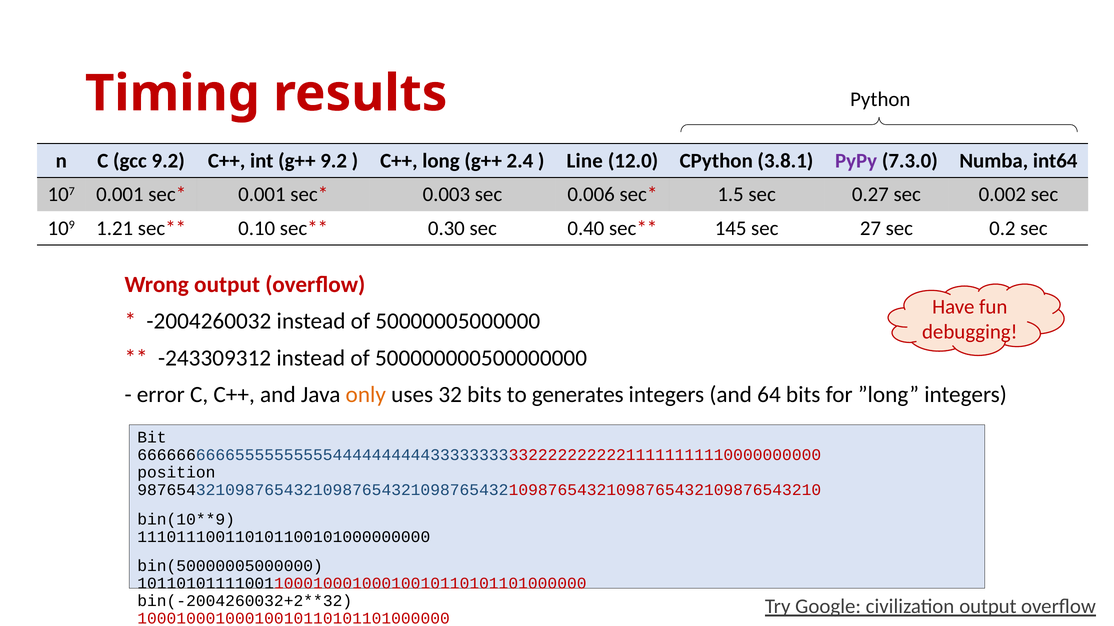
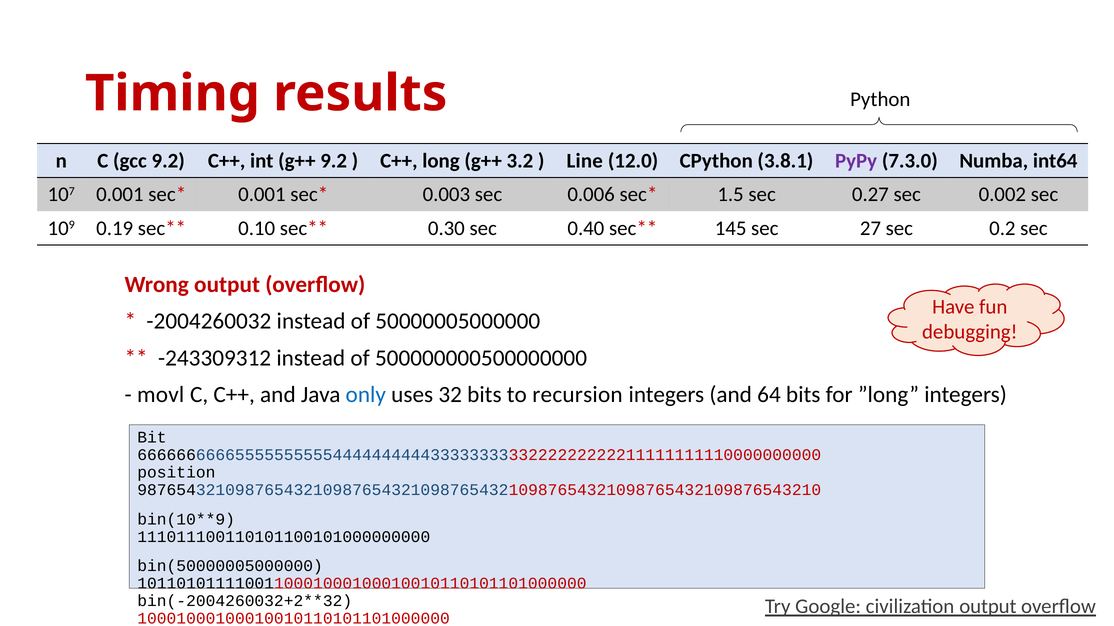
2.4: 2.4 -> 3.2 (520, 161)
1.21: 1.21 -> 0.19 (115, 229)
error: error -> movl (161, 395)
only colour: orange -> blue (366, 395)
generates: generates -> recursion (577, 395)
